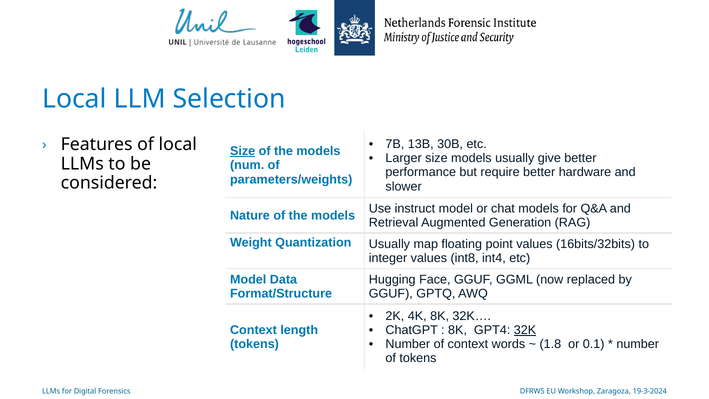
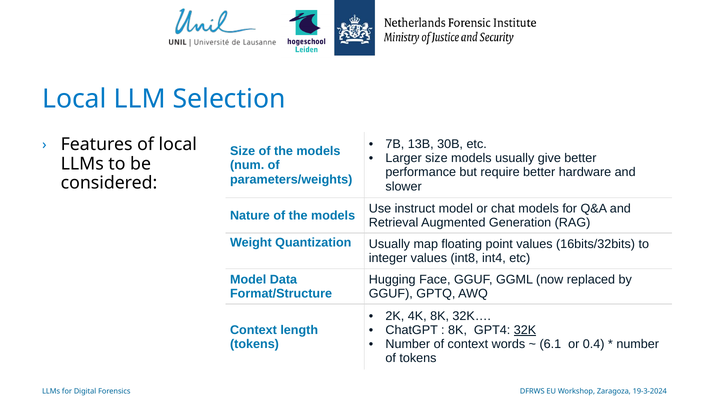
Size underline: present -> none (243, 151)
1.8: 1.8 -> 6.1 (550, 344)
0.1: 0.1 -> 0.4 (594, 344)
